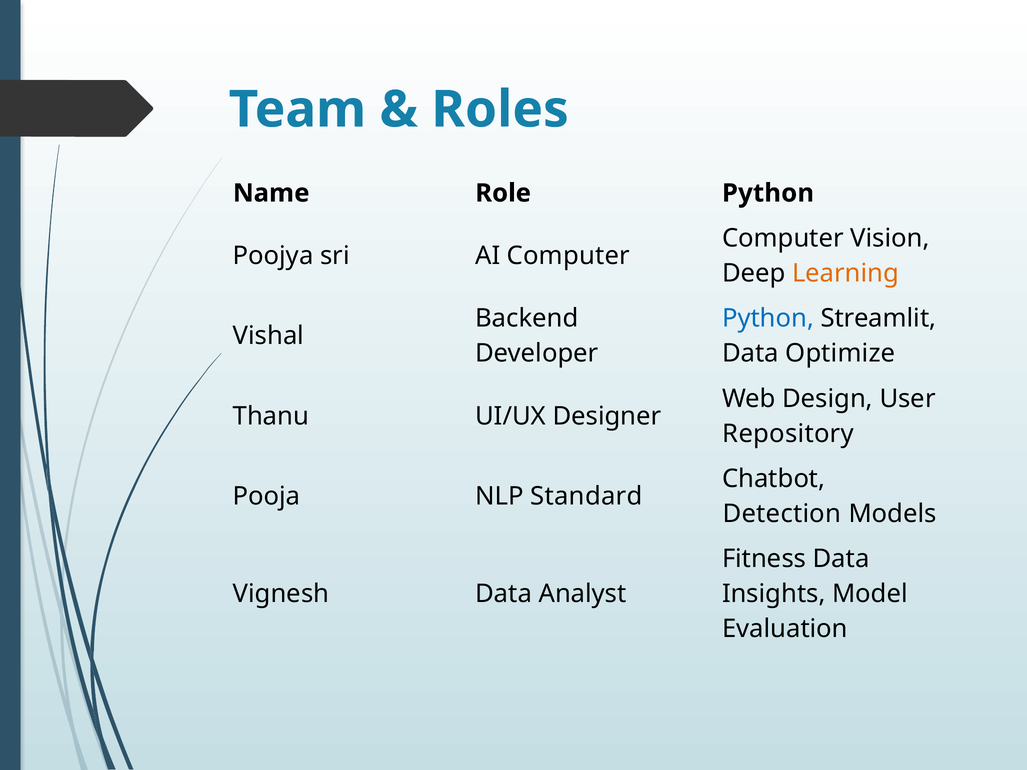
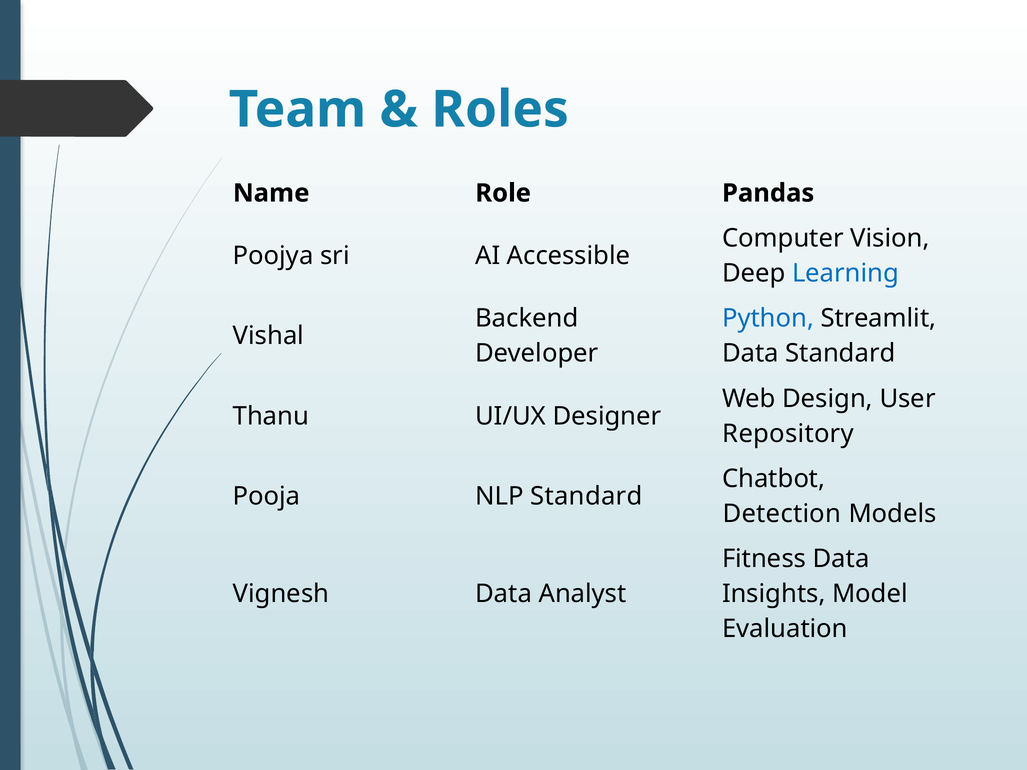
Role Python: Python -> Pandas (768, 193)
AI Computer: Computer -> Accessible (568, 256)
Learning colour: orange -> blue (846, 273)
Data Optimize: Optimize -> Standard (840, 354)
